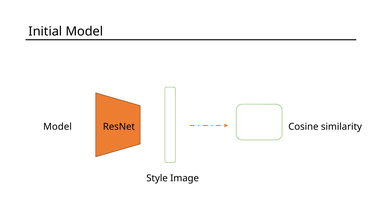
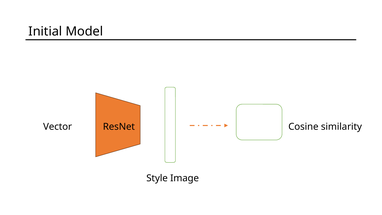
Model: Model -> Vector (58, 127)
